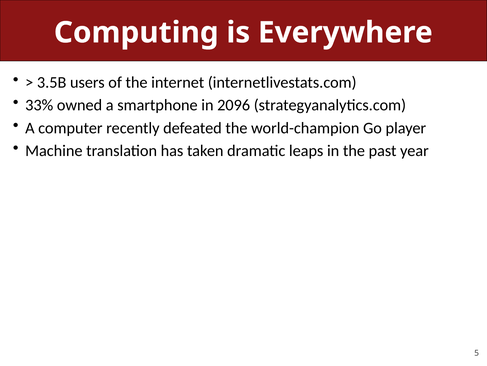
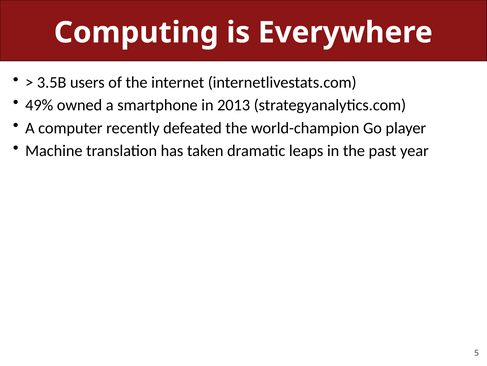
33%: 33% -> 49% (39, 105)
2096: 2096 -> 2013 (234, 105)
